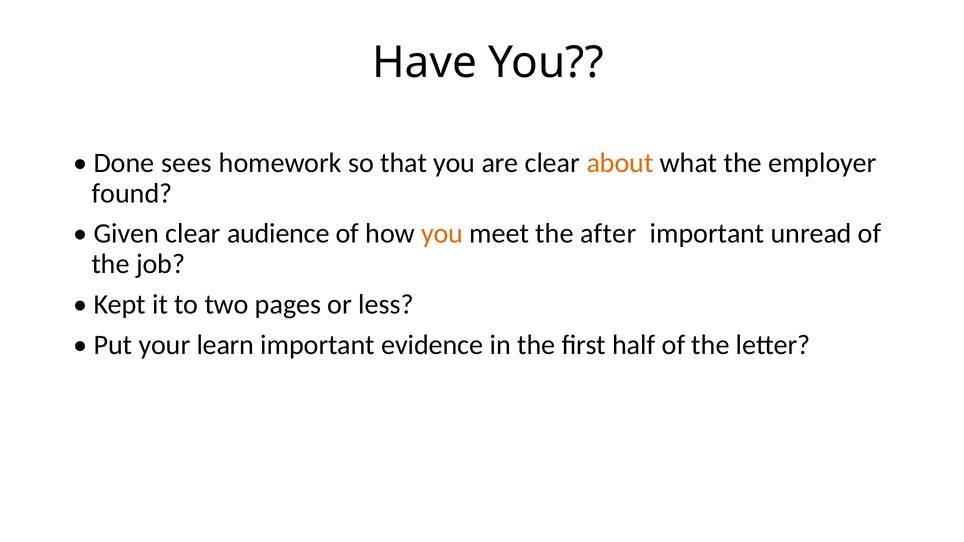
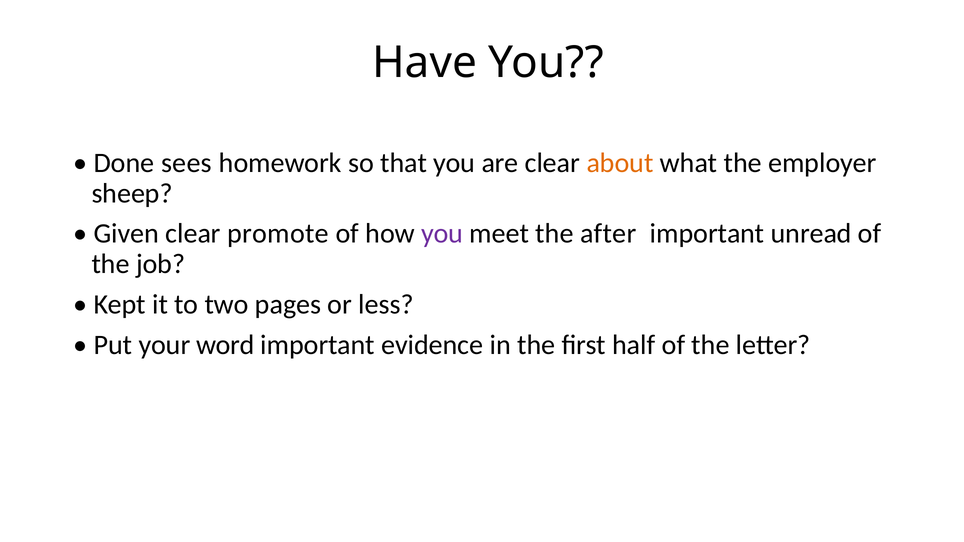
found: found -> sheep (132, 193)
audience: audience -> promote (278, 234)
you colour: orange -> purple (442, 234)
learn: learn -> word (225, 345)
